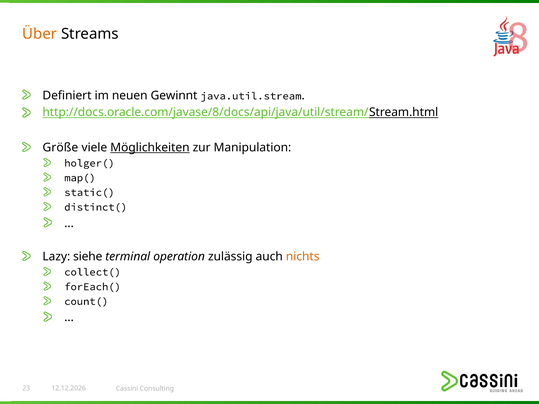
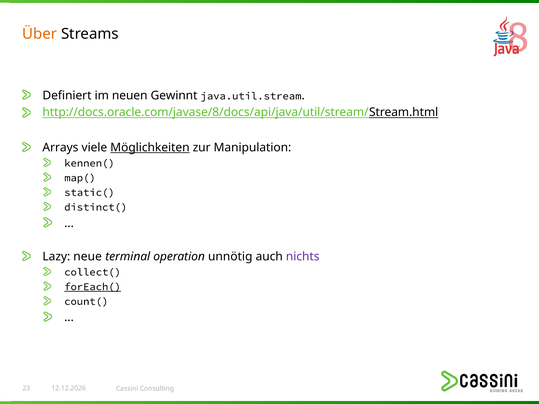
Größe: Größe -> Arrays (60, 148)
holger(: holger( -> kennen( (89, 163)
siehe: siehe -> neue (88, 257)
zulässig: zulässig -> unnötig (230, 257)
nichts colour: orange -> purple (303, 257)
forEach( underline: none -> present (93, 287)
